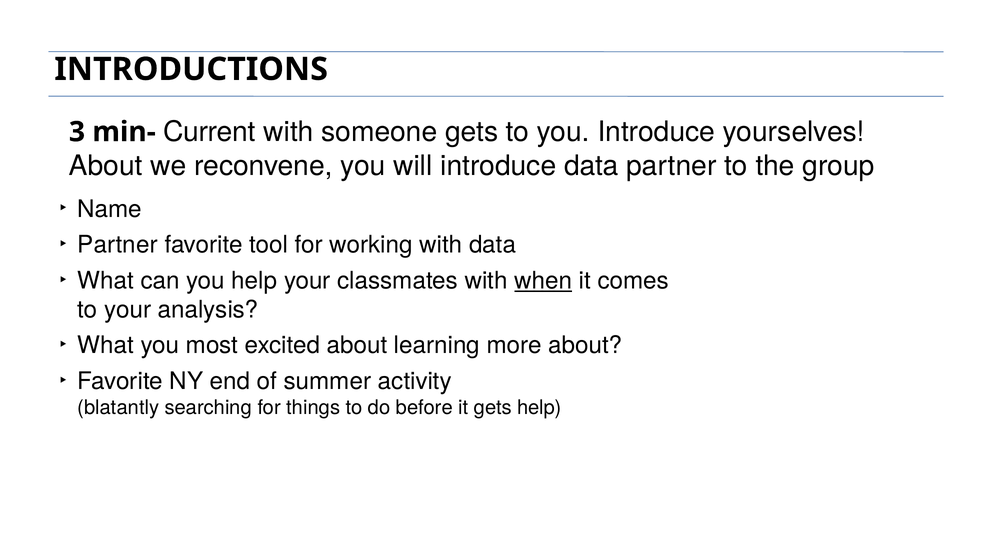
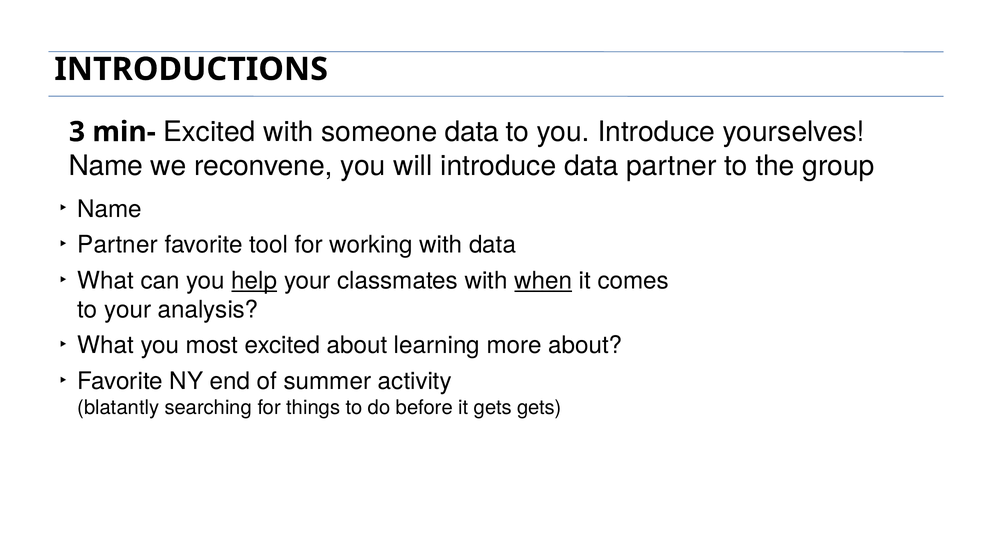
min- Current: Current -> Excited (209, 132)
someone gets: gets -> data (472, 132)
About: About -> Name (106, 166)
help underline: none -> present (254, 281)
gets help: help -> gets (539, 408)
